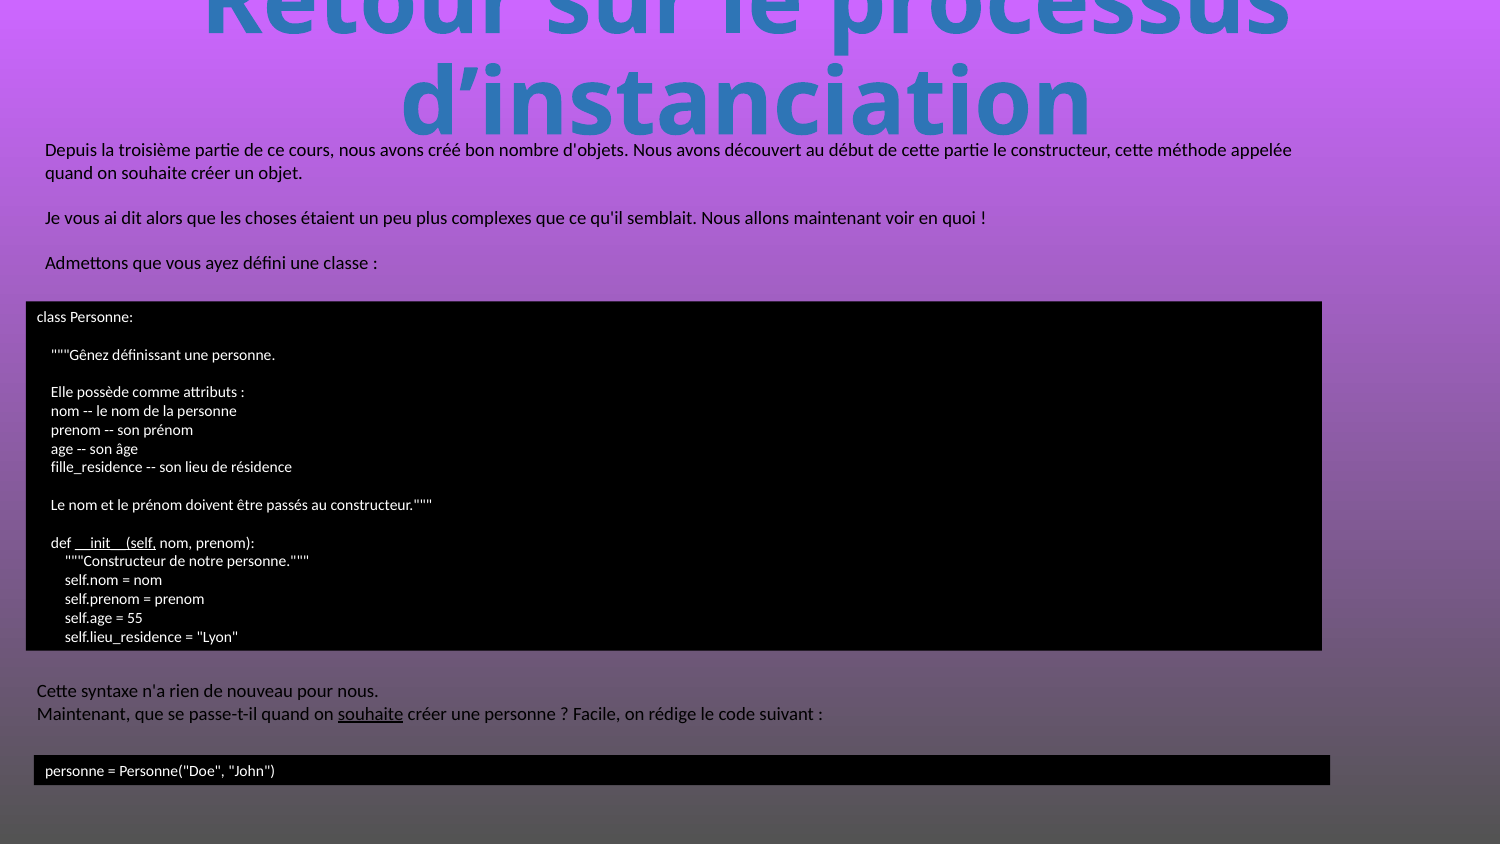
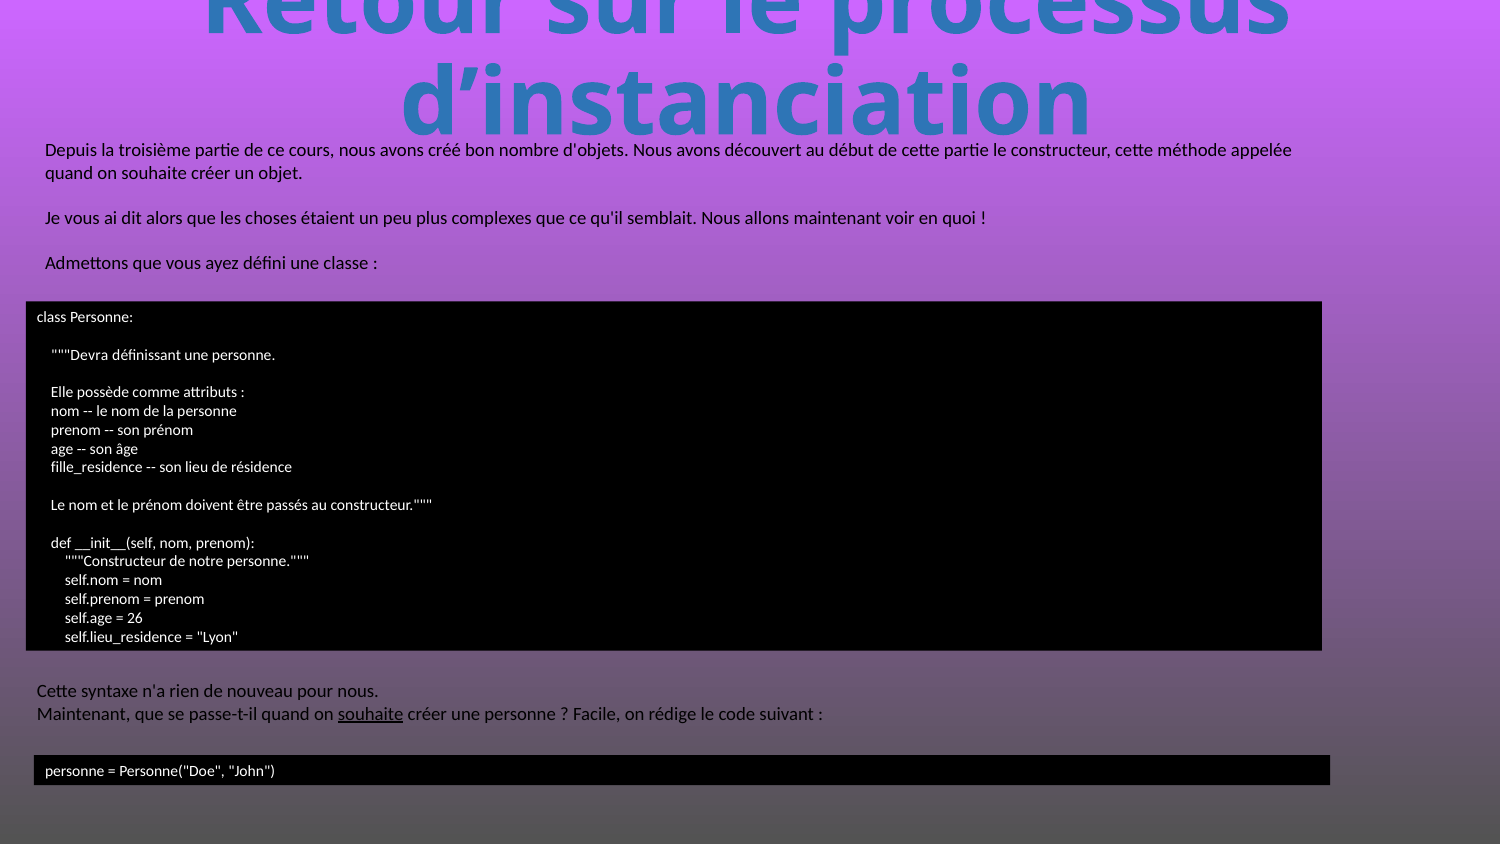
Gênez: Gênez -> Devra (80, 355)
__init__(self underline: present -> none (116, 543)
55: 55 -> 26 (135, 618)
